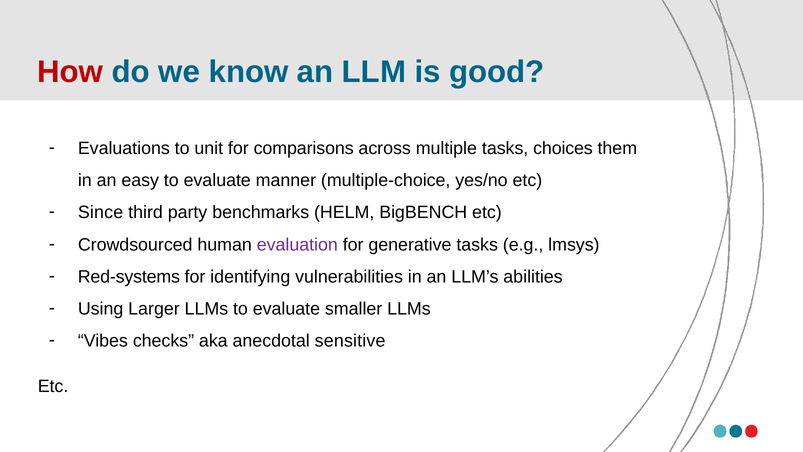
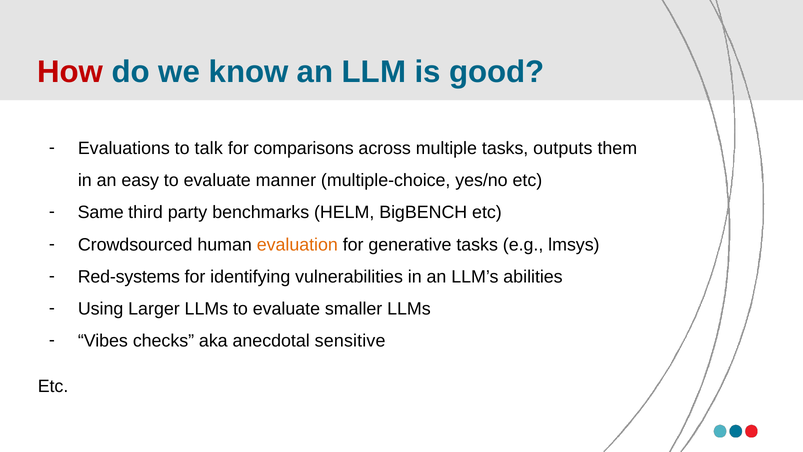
unit: unit -> talk (209, 148)
choices: choices -> outputs (563, 148)
Since: Since -> Same (101, 212)
evaluation colour: purple -> orange (297, 245)
